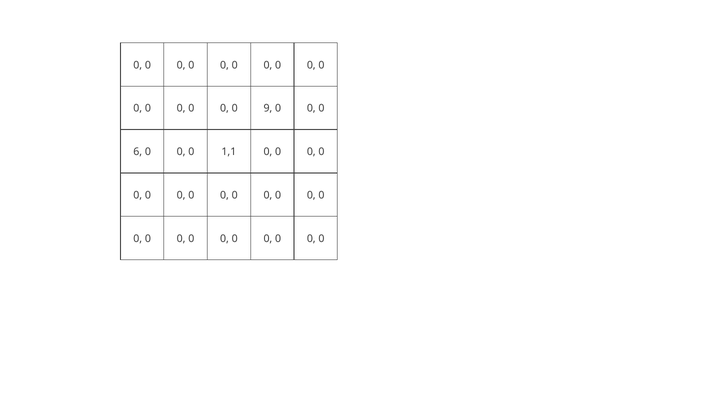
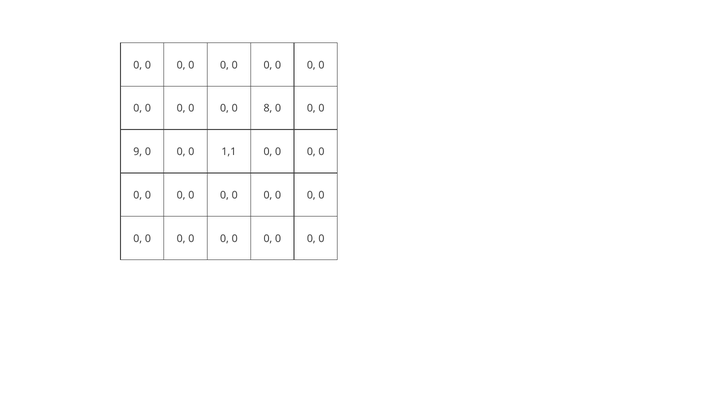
9: 9 -> 8 (268, 108)
6: 6 -> 9 (138, 152)
